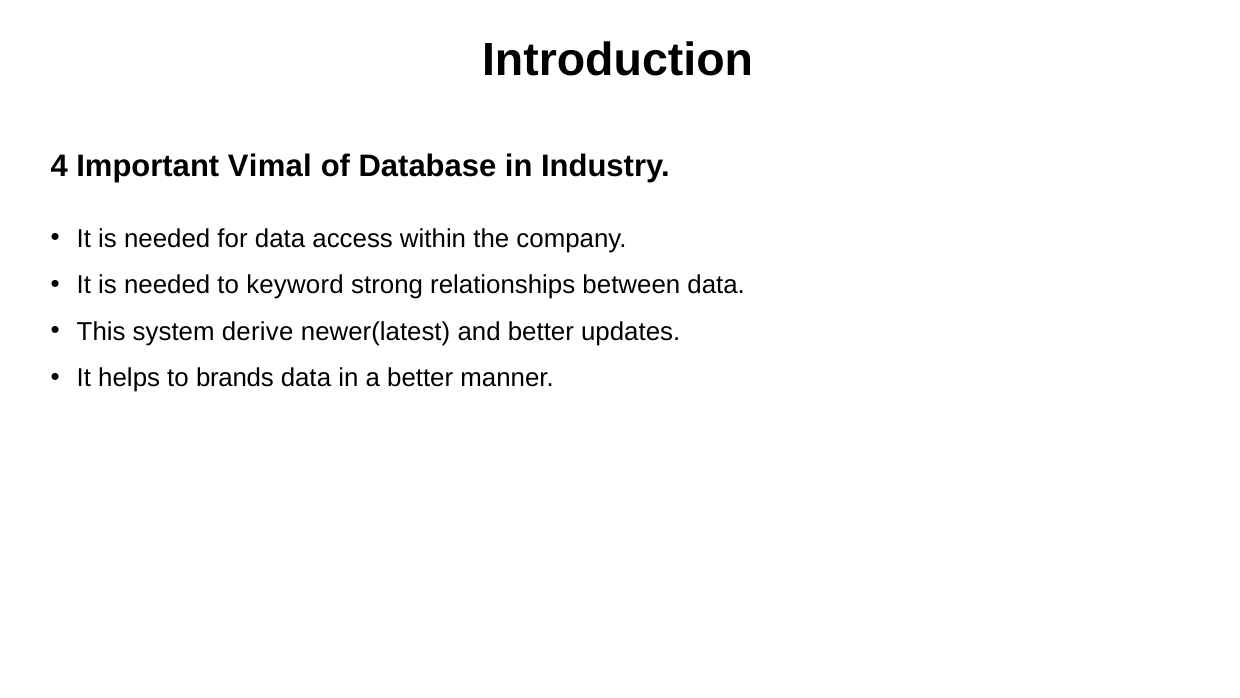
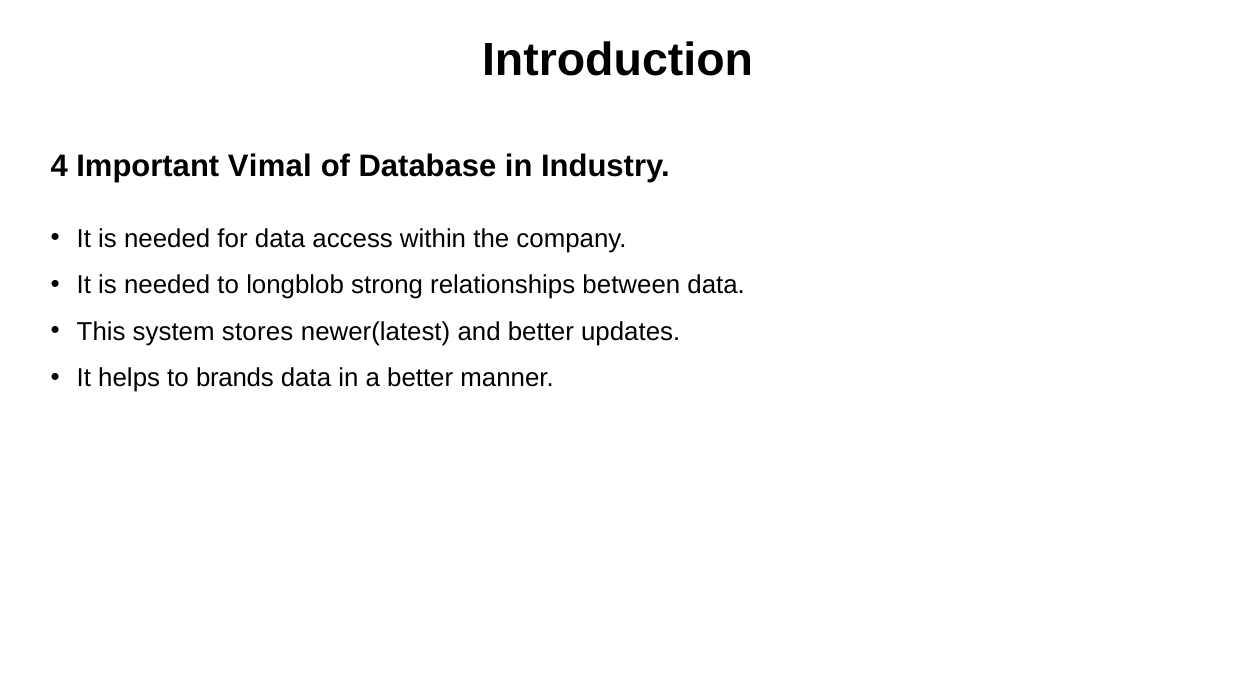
keyword: keyword -> longblob (295, 285)
derive: derive -> stores (258, 331)
